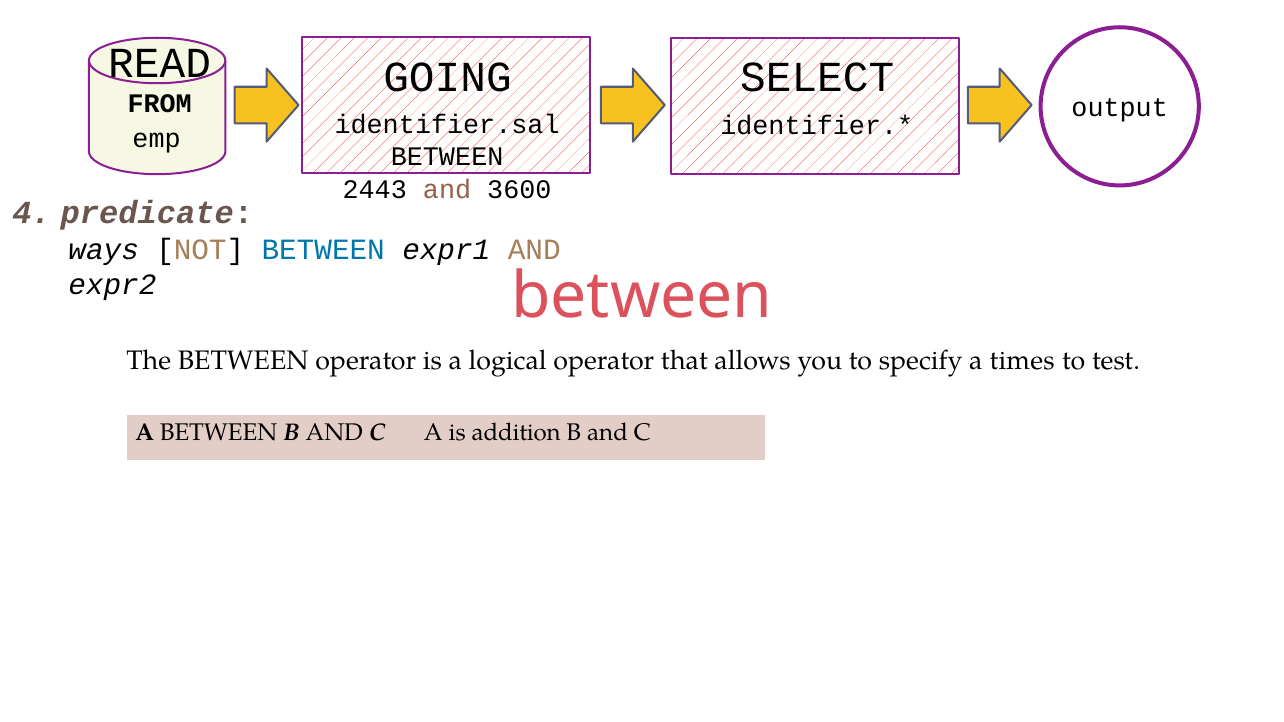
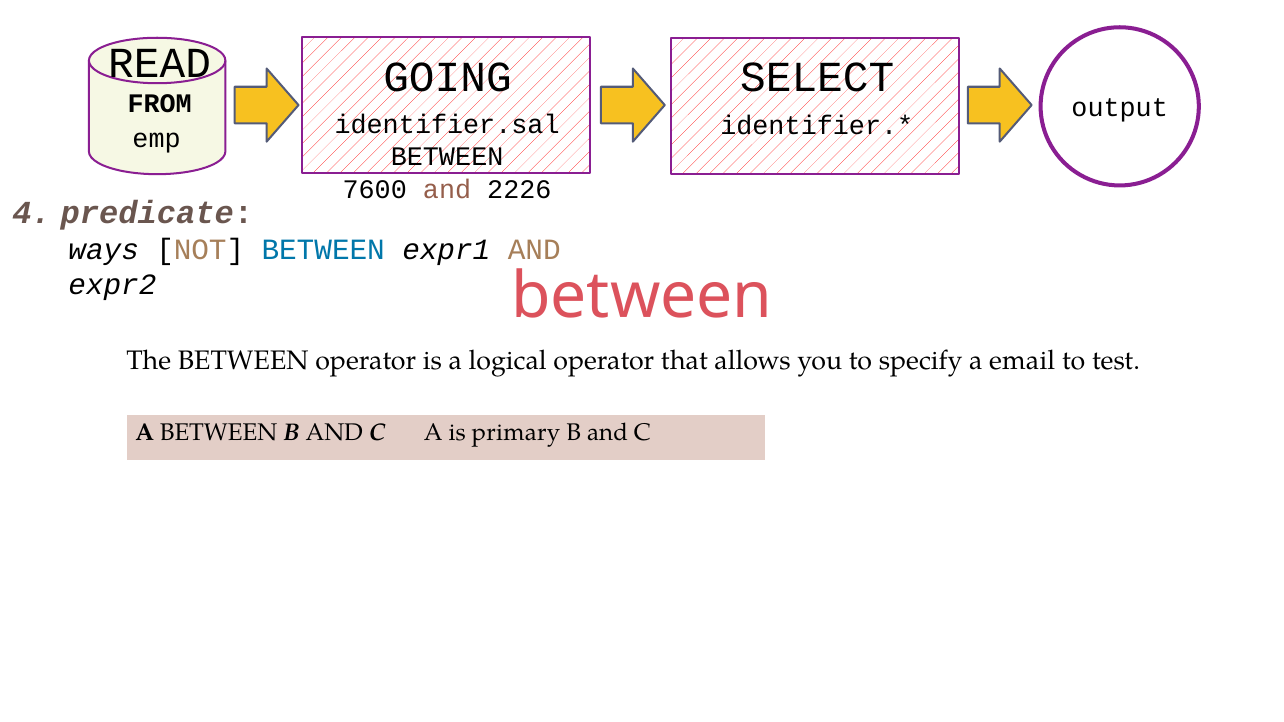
2443: 2443 -> 7600 (375, 189)
3600: 3600 -> 2226 (519, 189)
times: times -> email (1022, 361)
addition: addition -> primary (516, 433)
